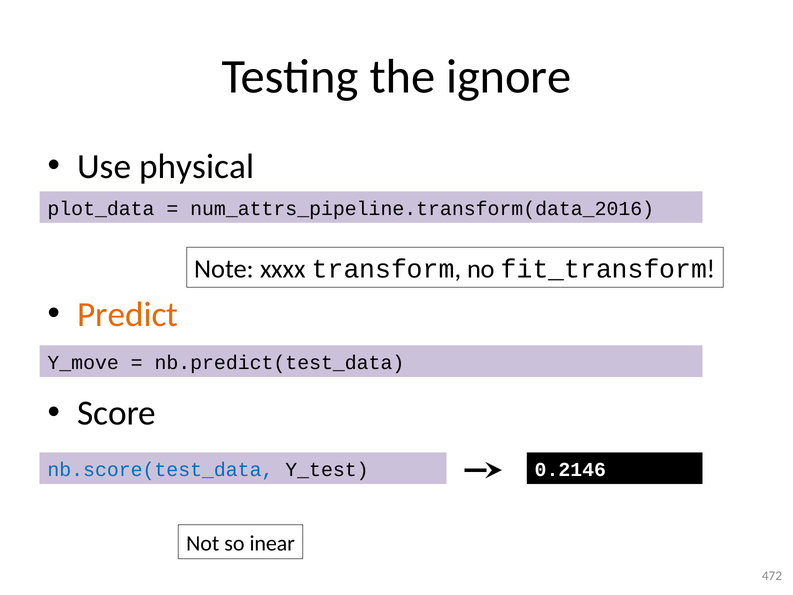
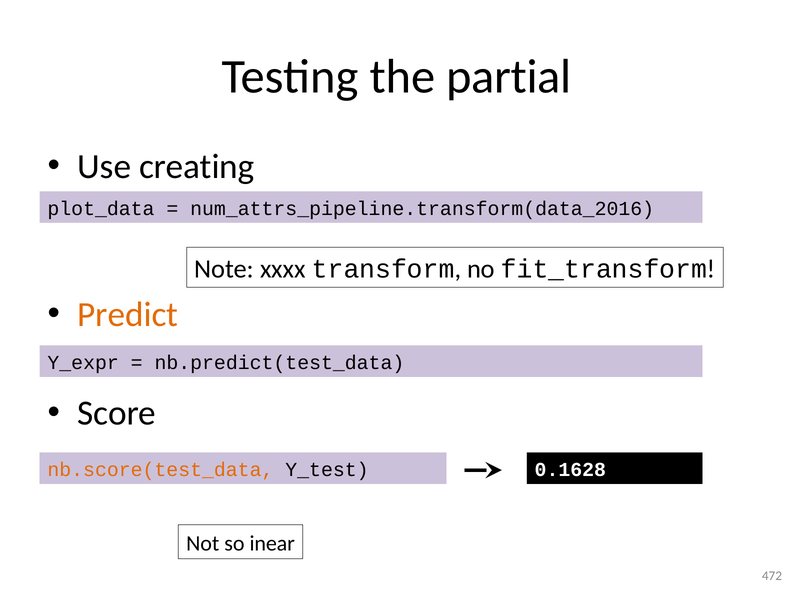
ignore: ignore -> partial (509, 77)
physical: physical -> creating (197, 166)
Y_move: Y_move -> Y_expr (83, 362)
nb.score(test_data colour: blue -> orange (160, 469)
0.2146: 0.2146 -> 0.1628 (570, 469)
